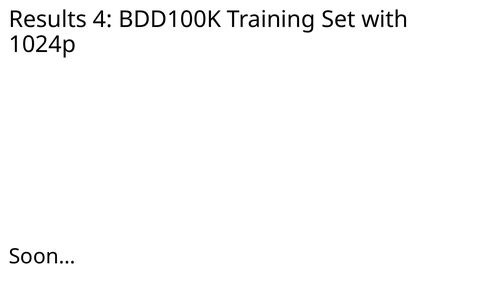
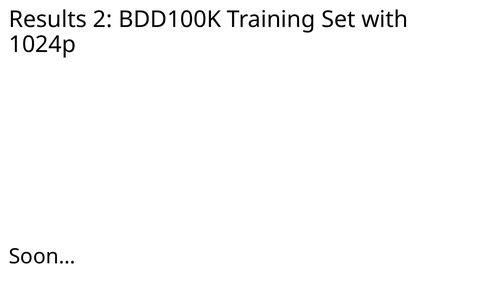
4: 4 -> 2 (103, 19)
